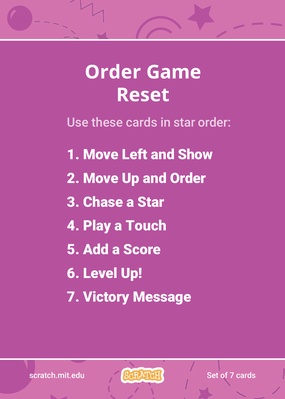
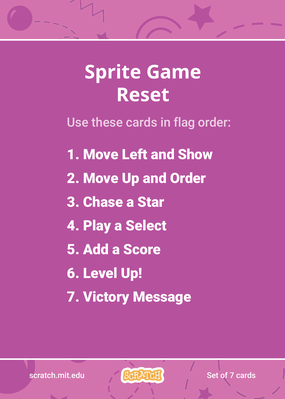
Order: Order -> Sprite (113, 72)
in star: star -> flag (184, 122)
Touch: Touch -> Select (146, 226)
